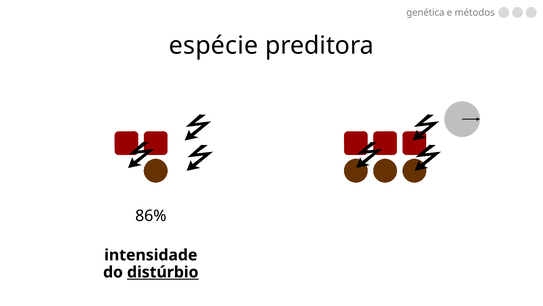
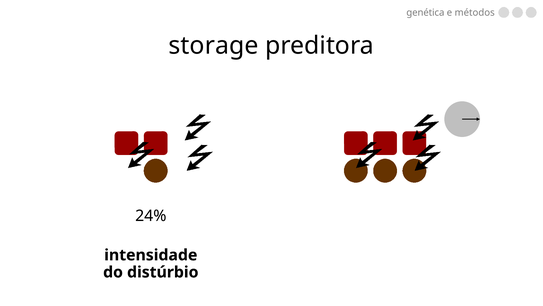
espécie: espécie -> storage (214, 46)
86%: 86% -> 24% (151, 215)
distúrbio underline: present -> none (163, 272)
